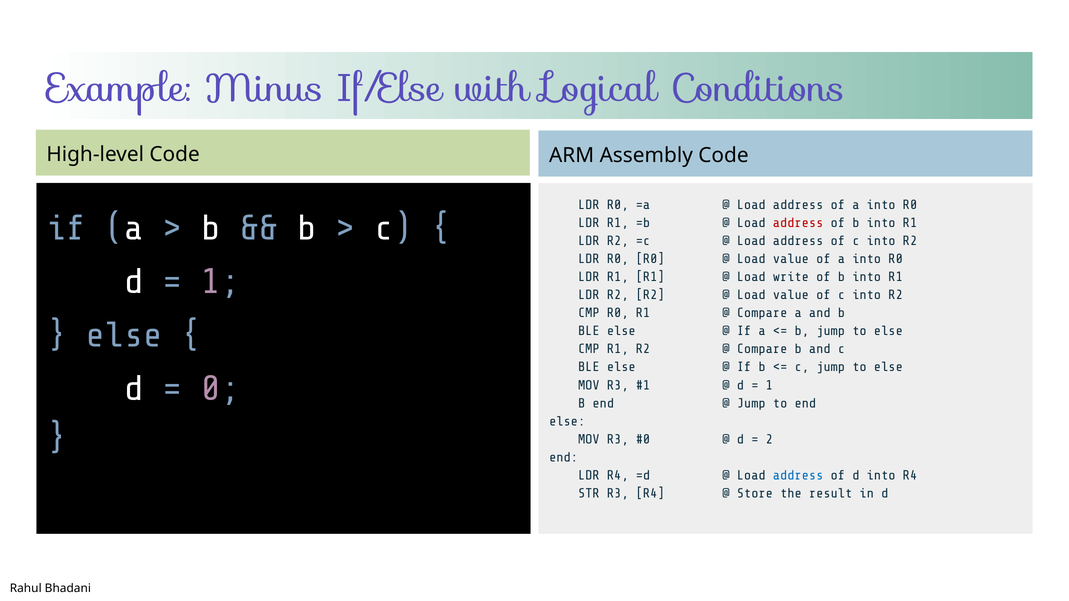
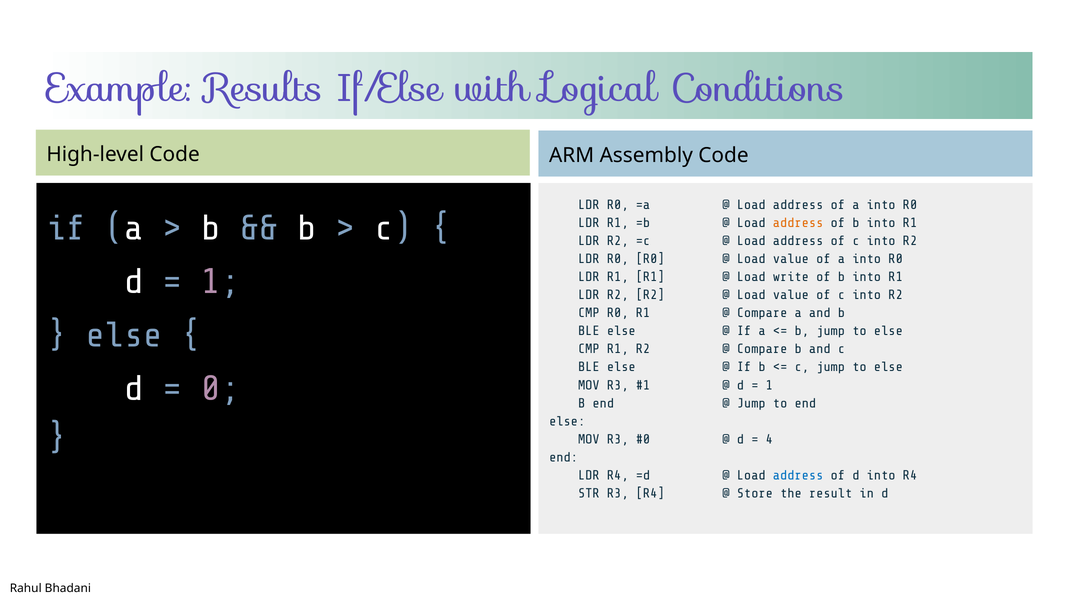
Minus: Minus -> Results (264, 89)
address colour: red -> orange (798, 223)
2: 2 -> 4 (769, 439)
